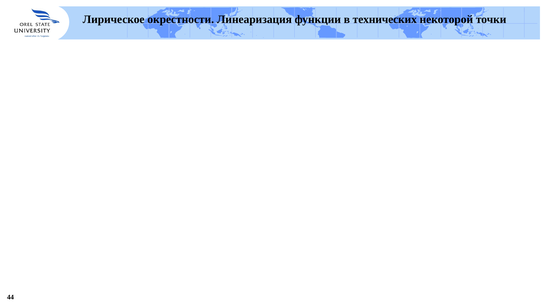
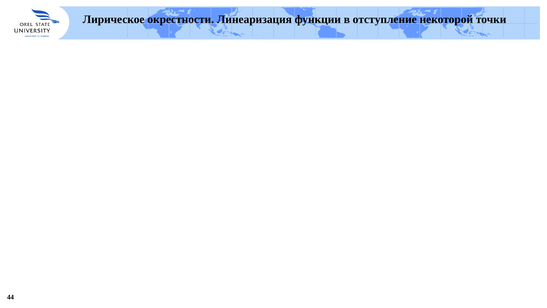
технических: технических -> отступление (385, 20)
